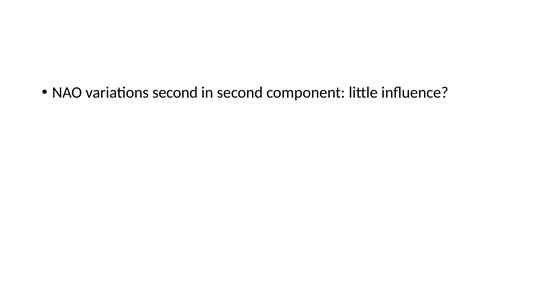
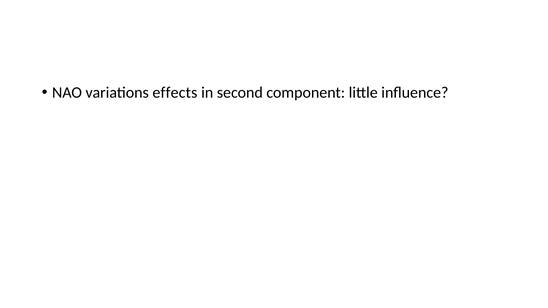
variations second: second -> effects (175, 93)
